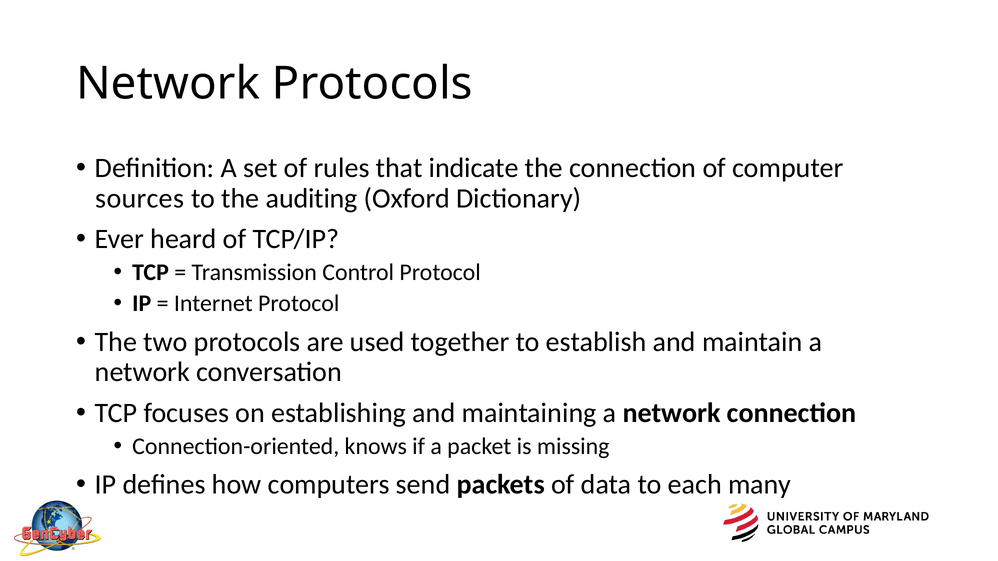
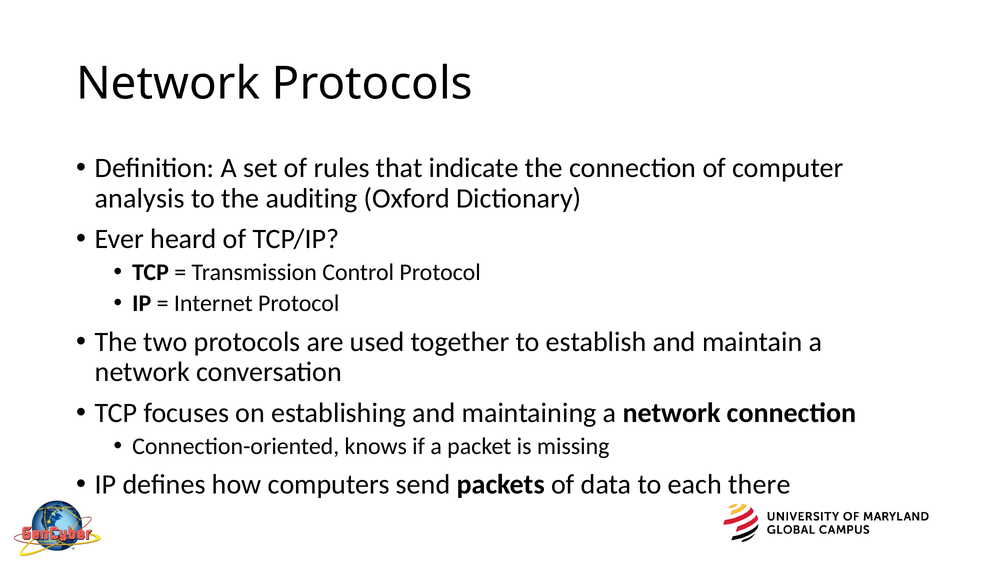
sources: sources -> analysis (140, 199)
many: many -> there (759, 485)
